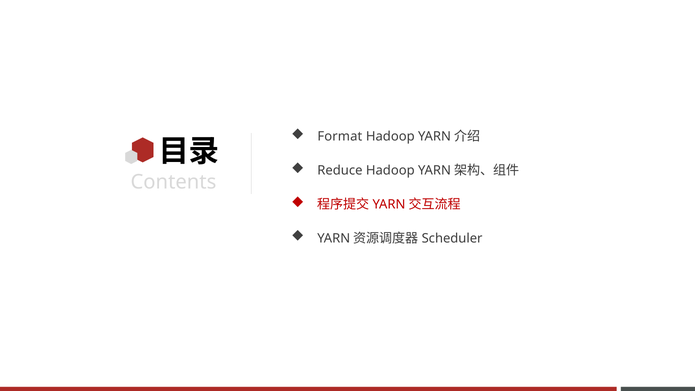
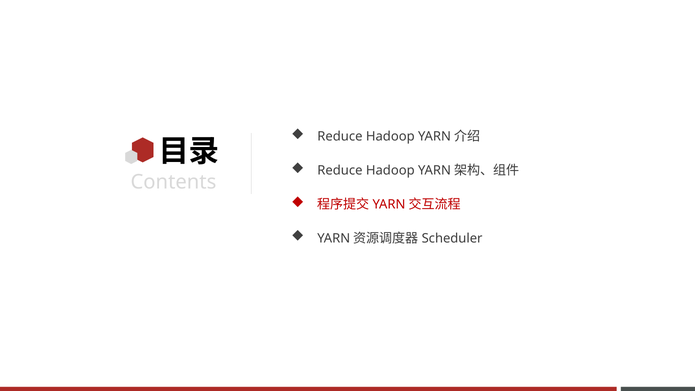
Format: Format -> Reduce (340, 137)
